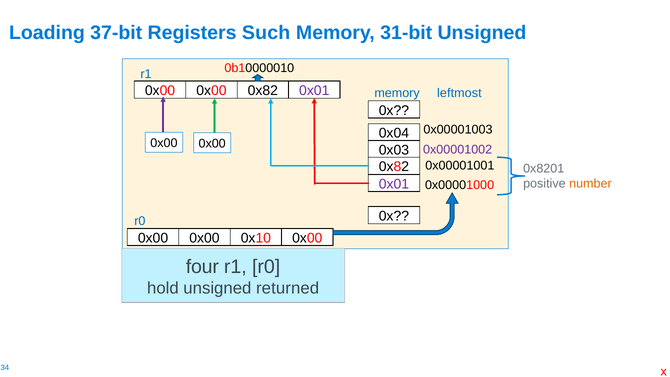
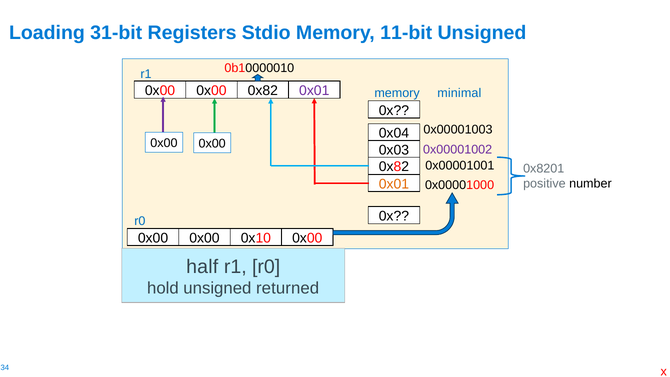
37-bit: 37-bit -> 31-bit (116, 33)
Such: Such -> Stdio (266, 33)
31-bit: 31-bit -> 11-bit (406, 33)
leftmost: leftmost -> minimal (459, 93)
0x01 colour: purple -> orange (394, 184)
number colour: orange -> black (590, 184)
four: four -> half (202, 267)
